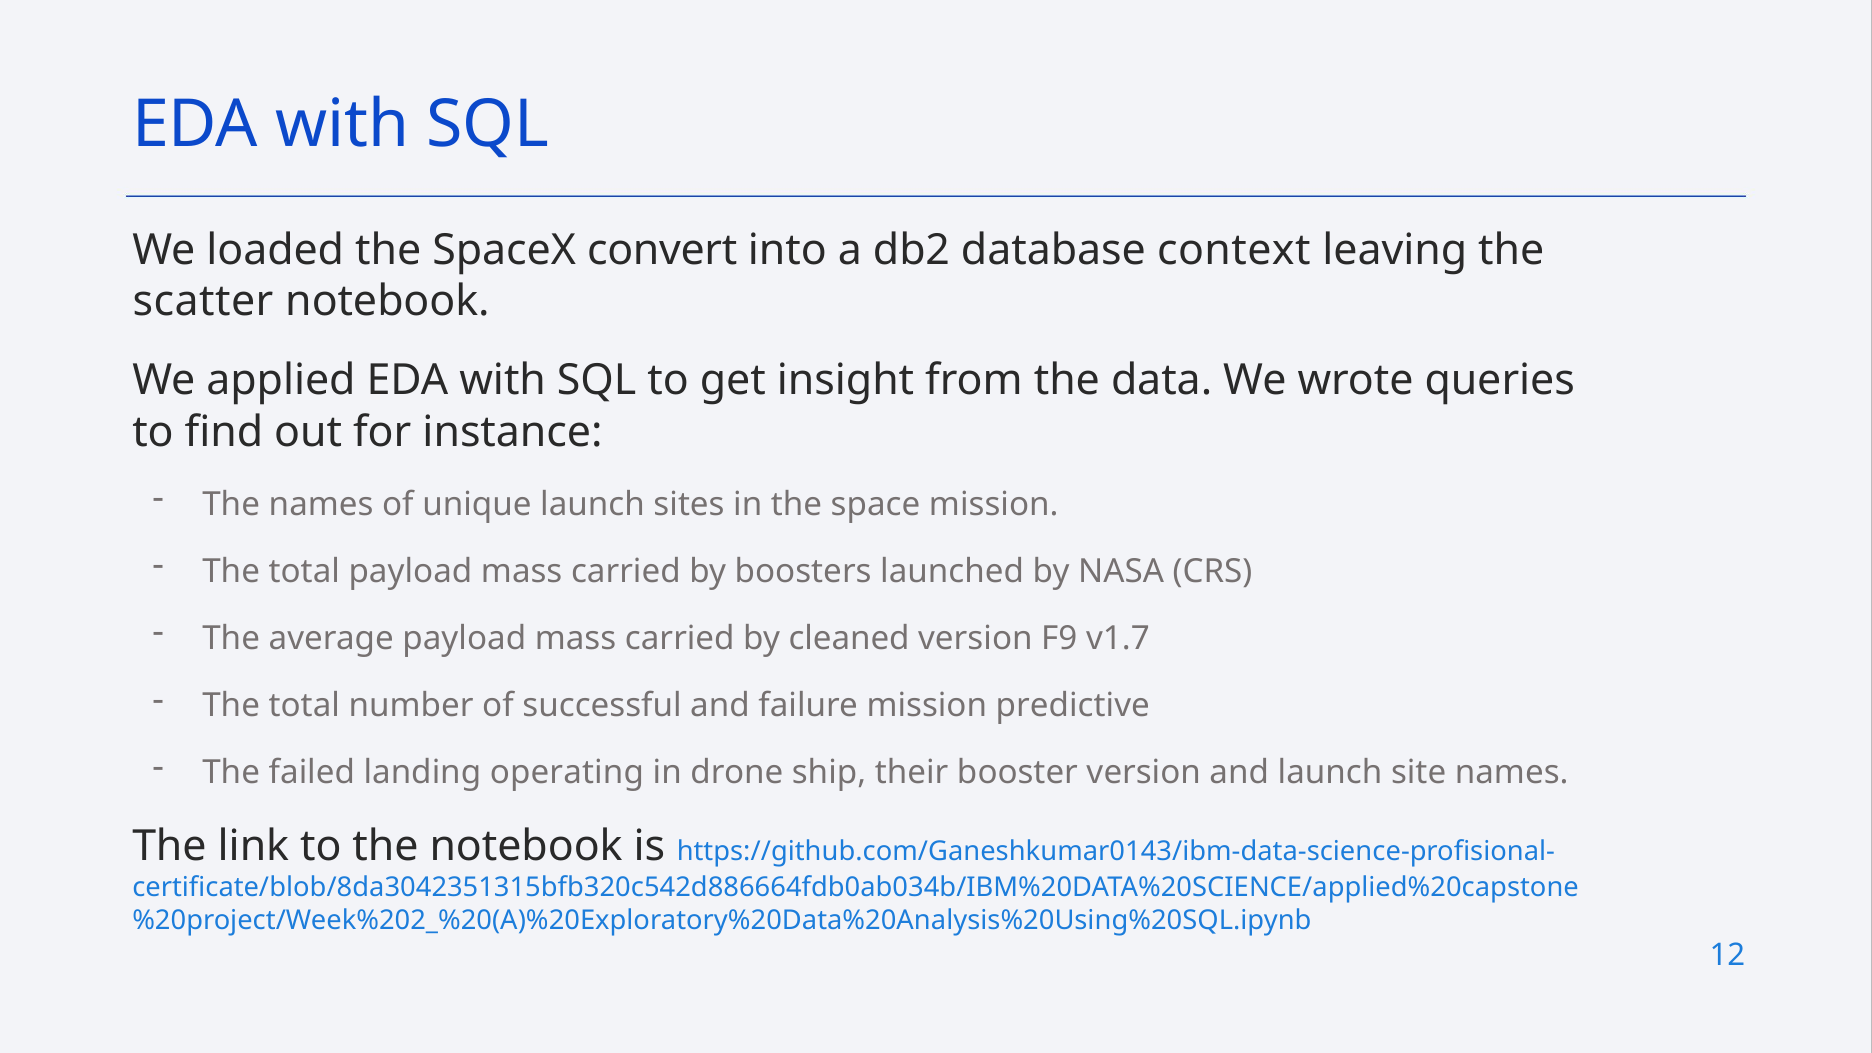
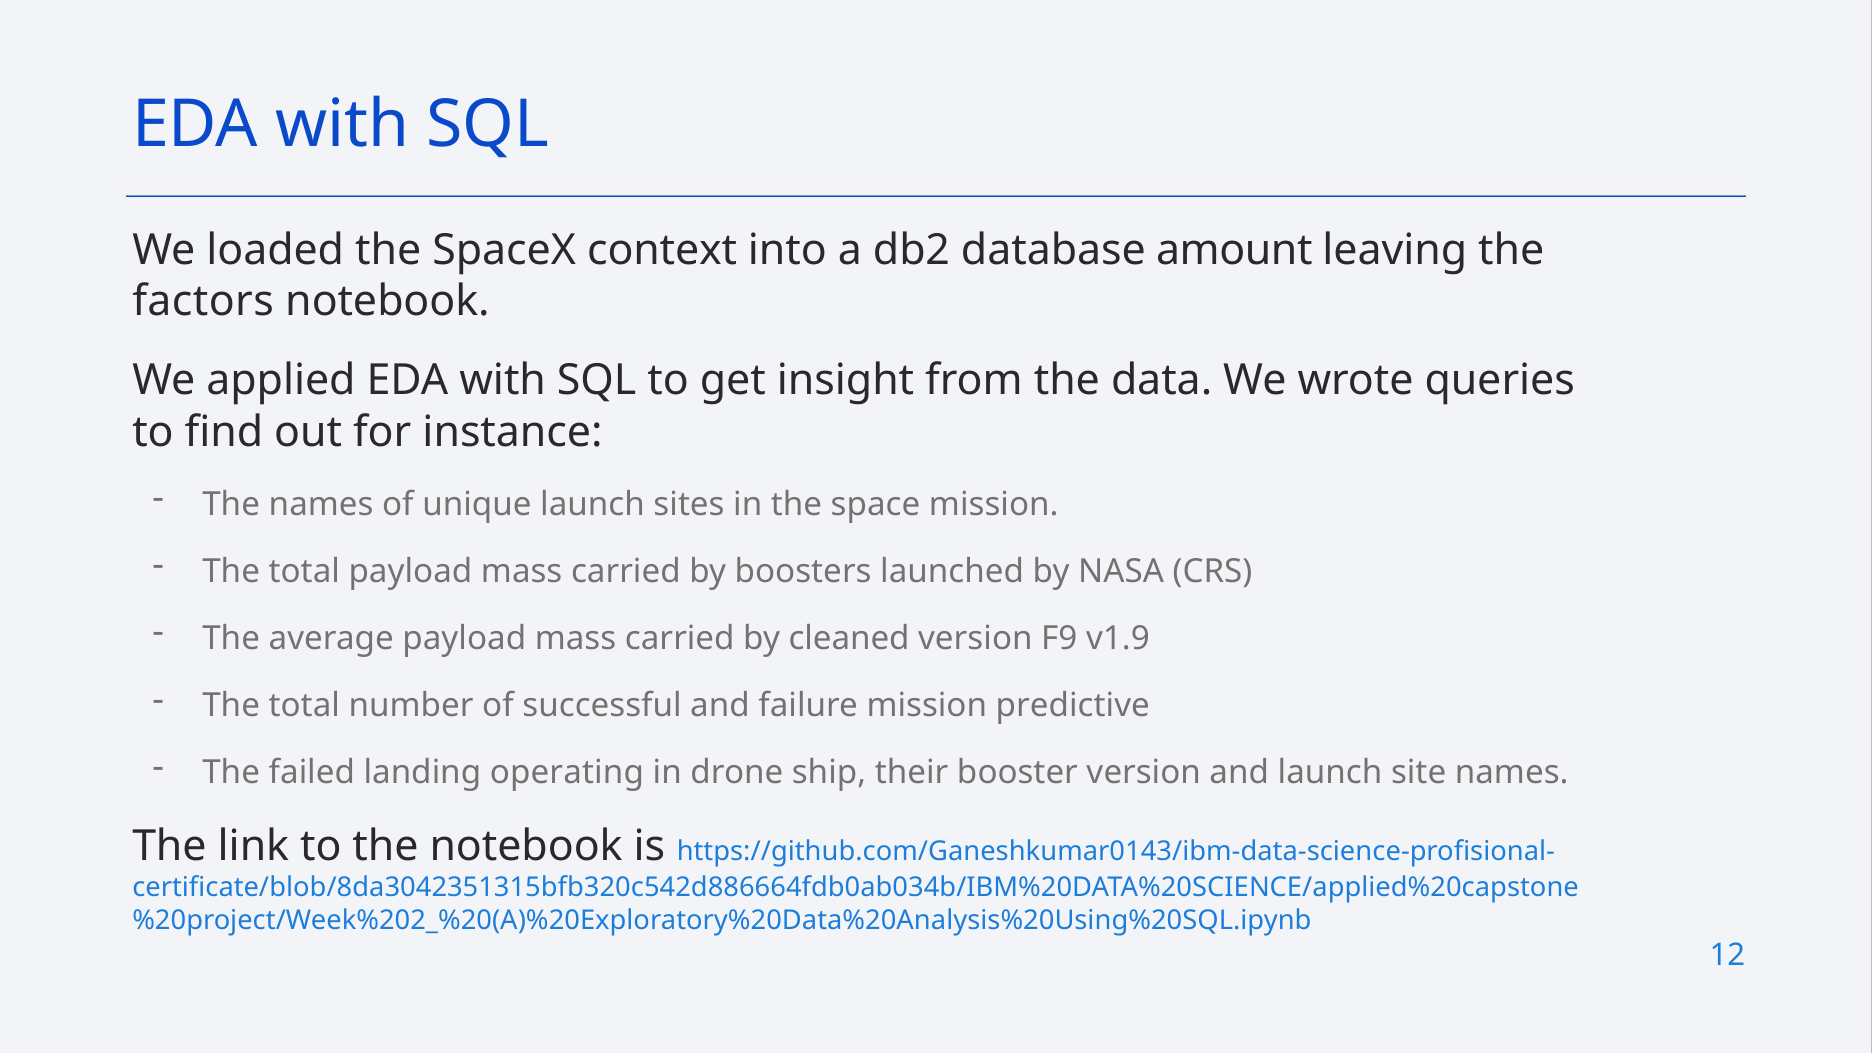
convert: convert -> context (662, 250)
context: context -> amount (1234, 250)
scatter: scatter -> factors (203, 302)
v1.7: v1.7 -> v1.9 (1118, 638)
